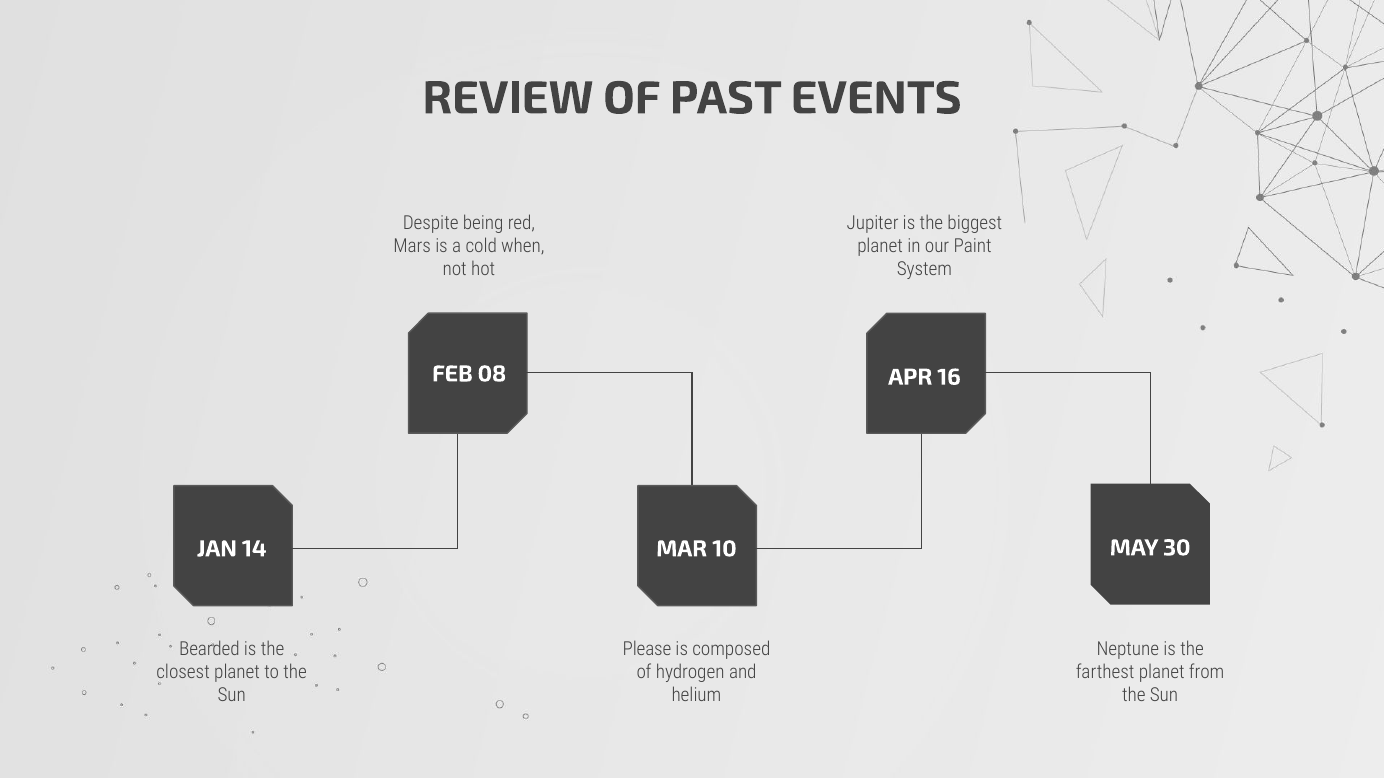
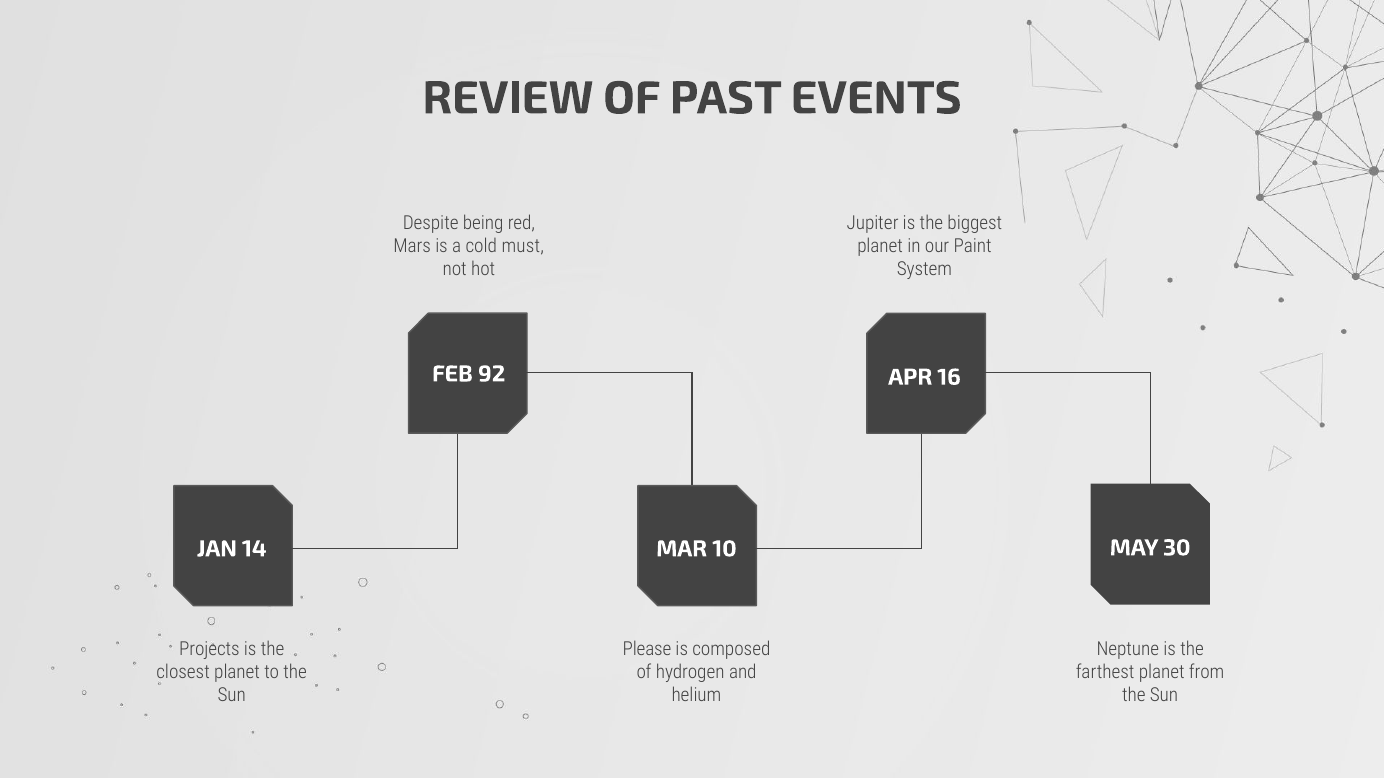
when: when -> must (523, 247)
08: 08 -> 92 (492, 374)
Bearded: Bearded -> Projects (209, 650)
